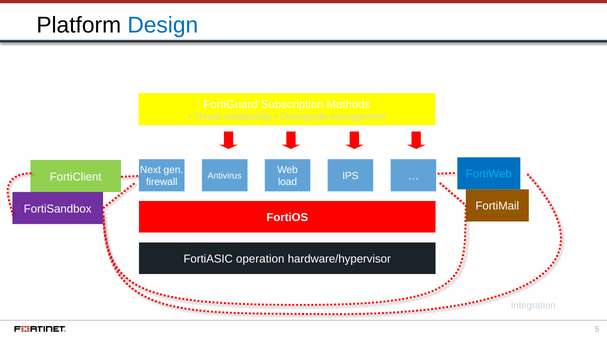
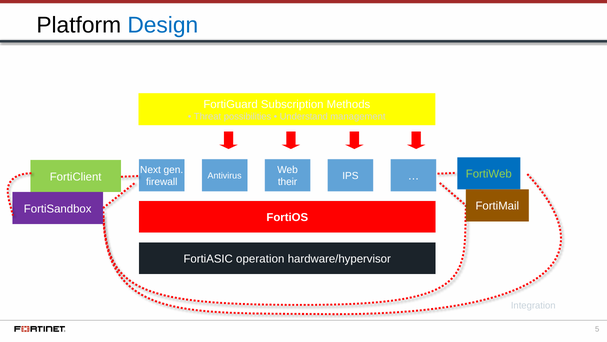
relationship: relationship -> possibilities (248, 117)
Downgrade: Downgrade -> Understand (304, 117)
FortiWeb colour: light blue -> light green (489, 174)
load: load -> their (288, 182)
